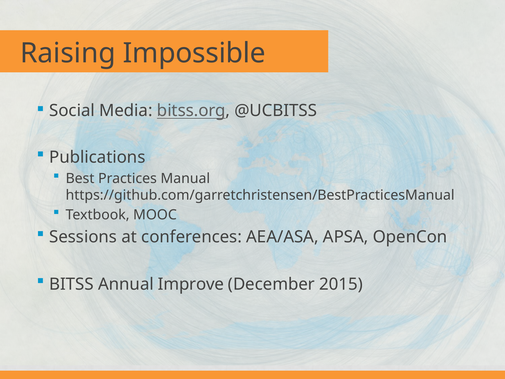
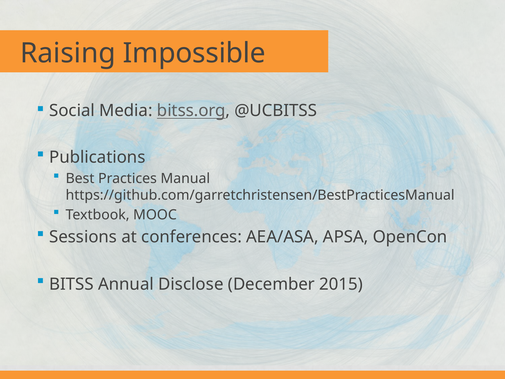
Improve: Improve -> Disclose (191, 284)
